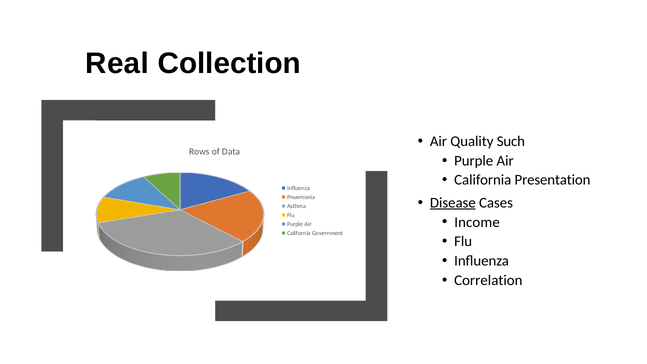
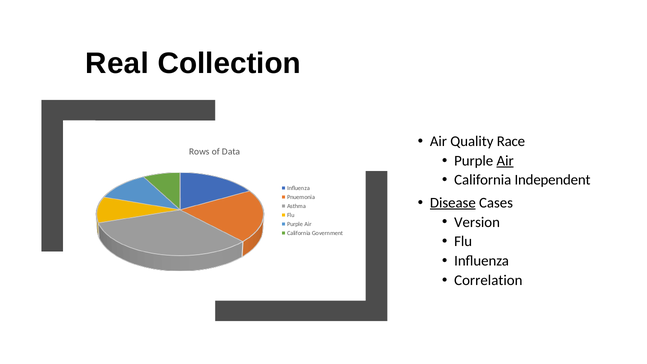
Such: Such -> Race (511, 141)
Air underline: none -> present (505, 161)
Presentation: Presentation -> Independent (553, 180)
Income: Income -> Version (477, 222)
